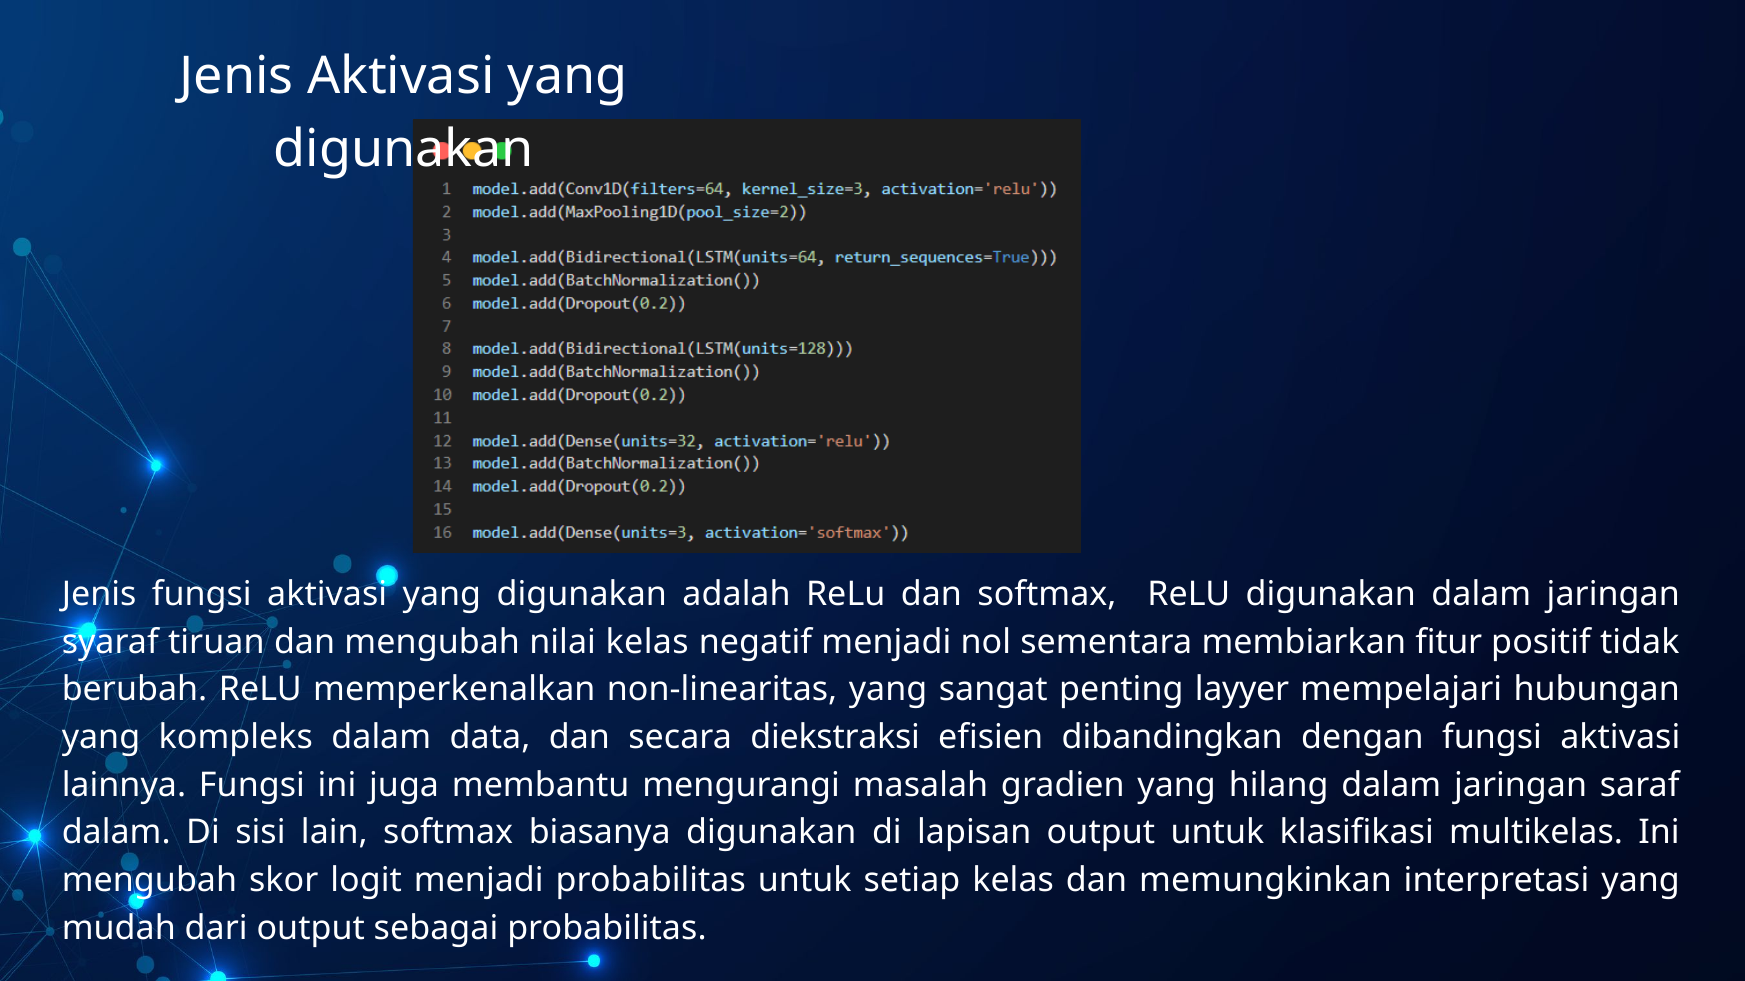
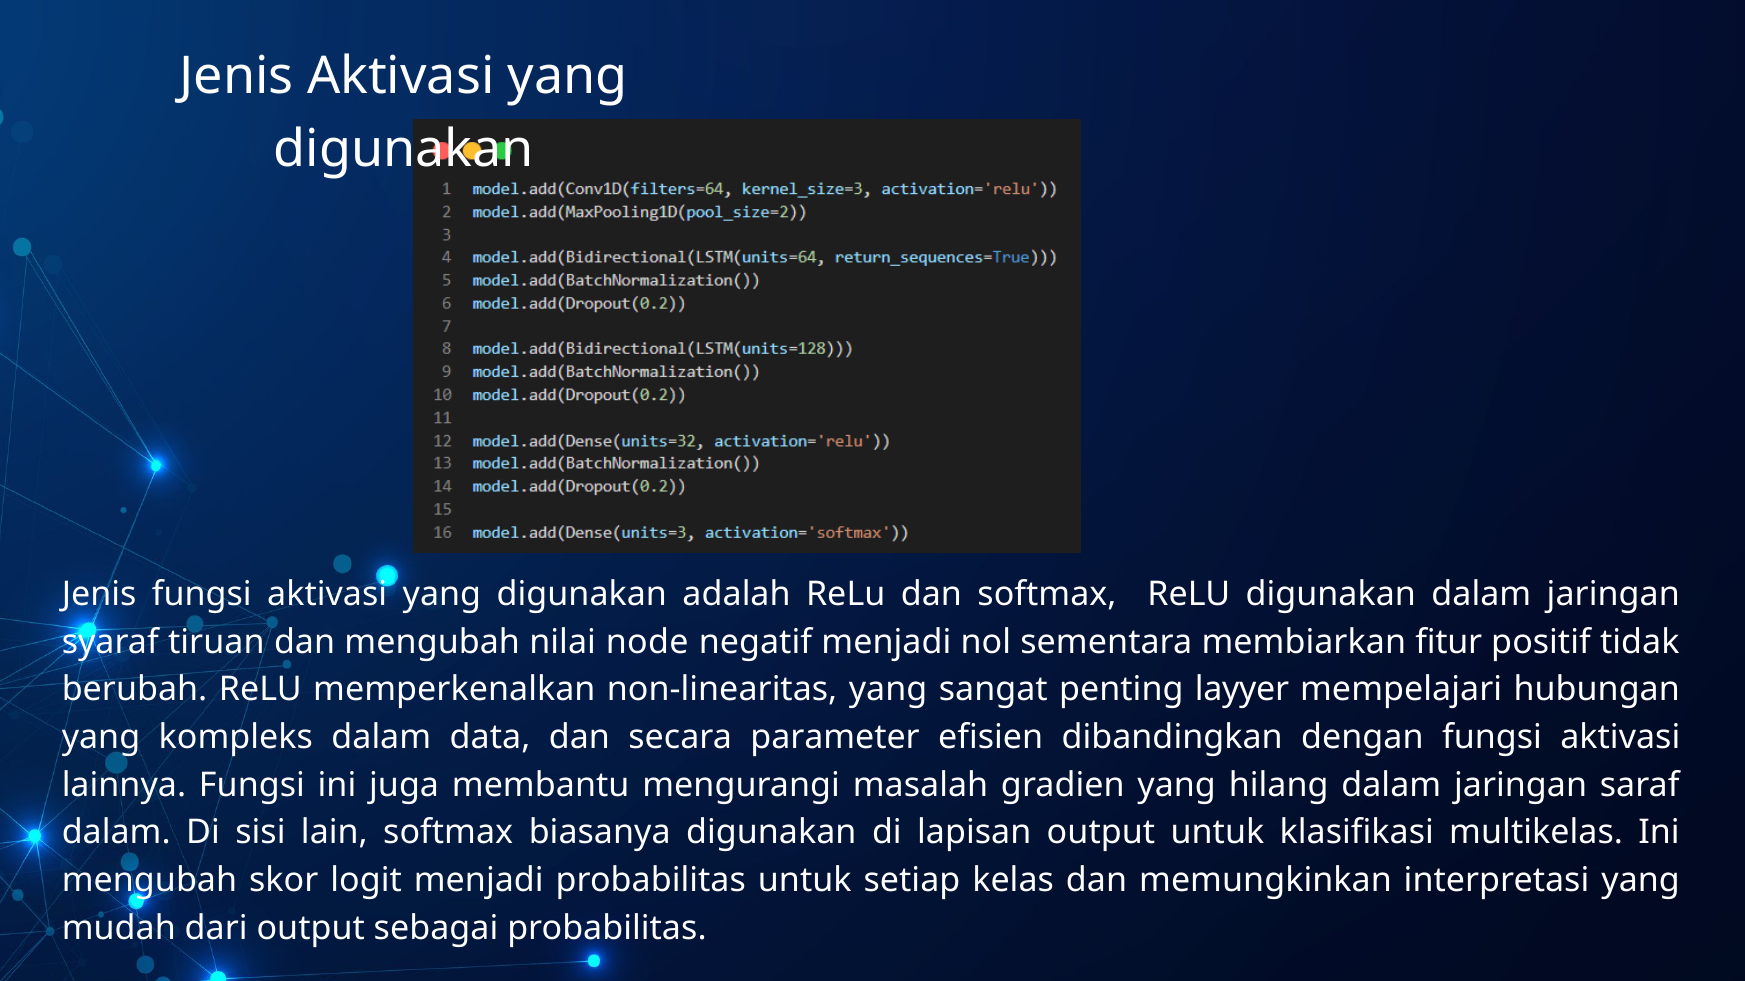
nilai kelas: kelas -> node (647, 642)
diekstraksi: diekstraksi -> parameter (835, 738)
